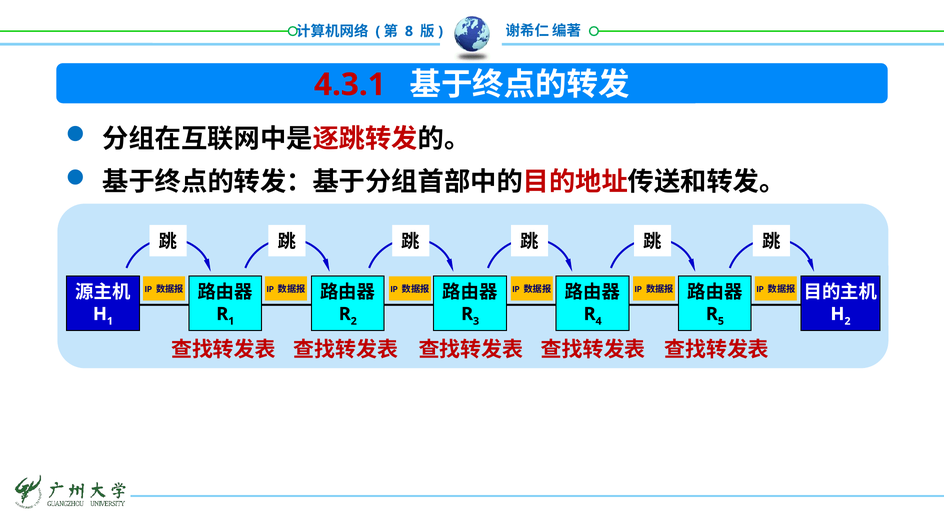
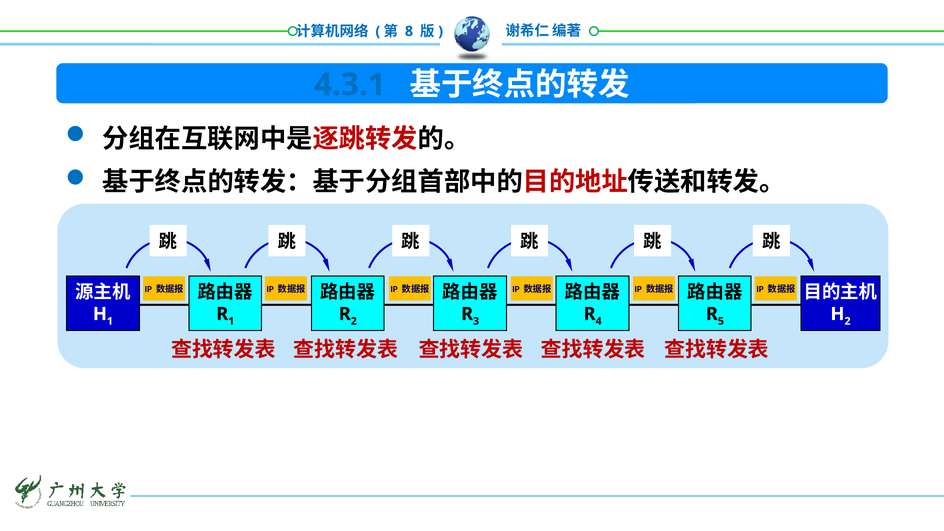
4.3.1 colour: red -> blue (350, 85)
